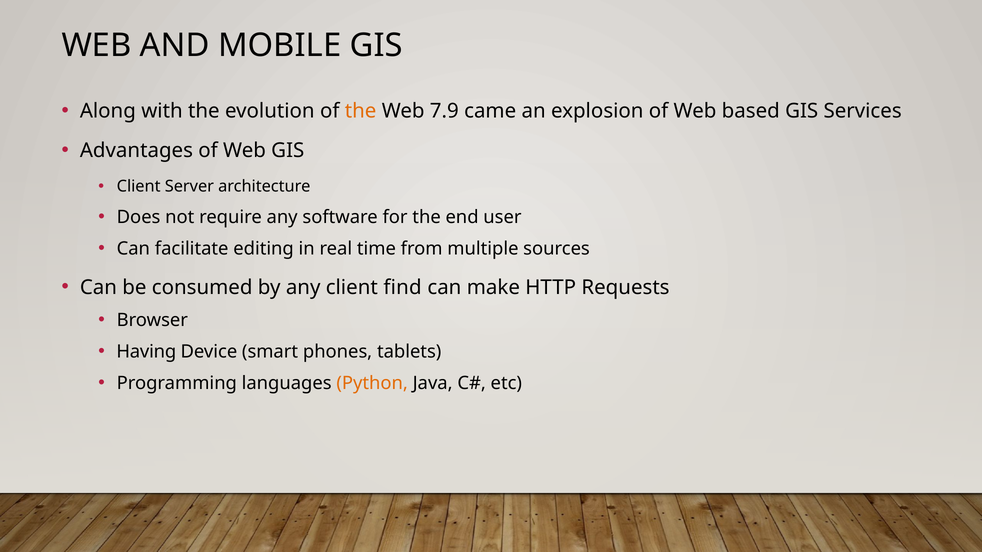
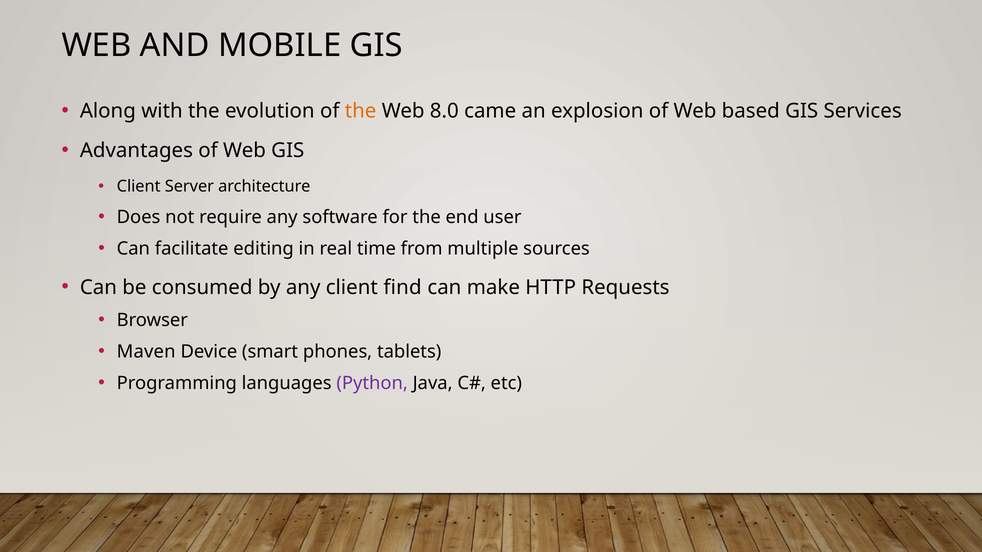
7.9: 7.9 -> 8.0 (444, 111)
Having: Having -> Maven (146, 352)
Python colour: orange -> purple (372, 383)
